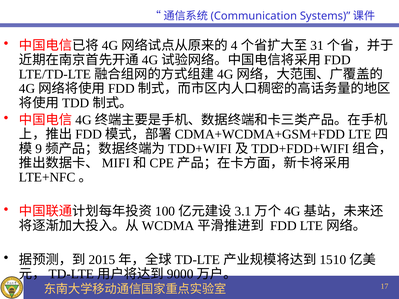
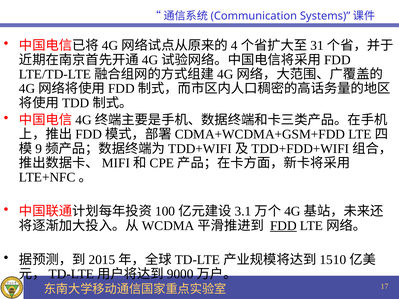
FDD underline: none -> present (283, 226)
